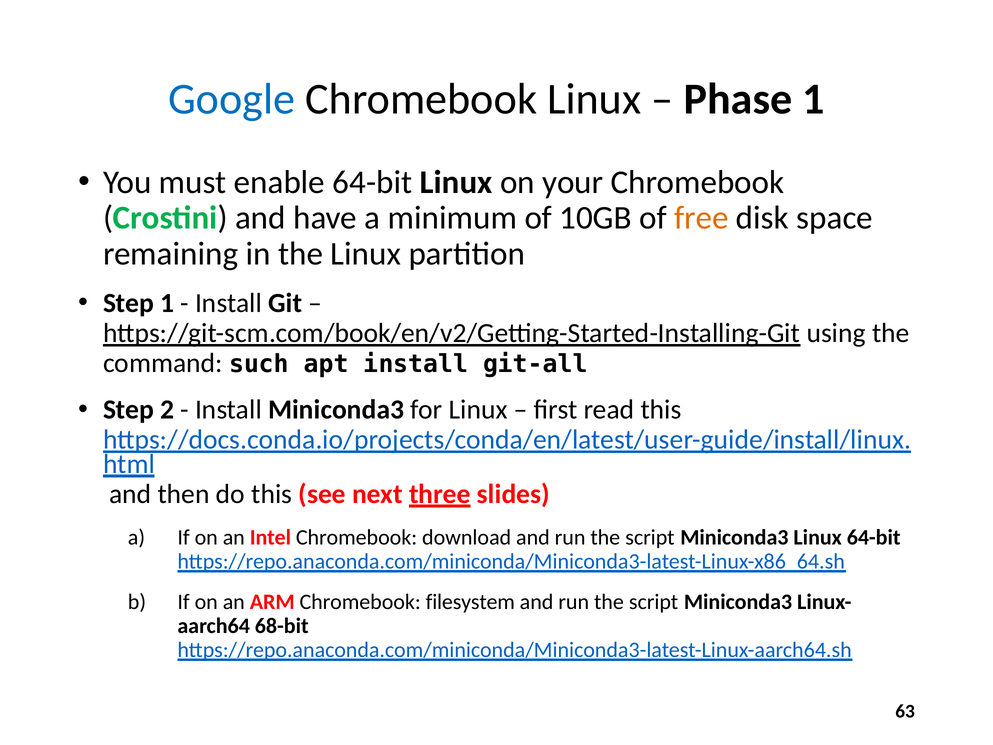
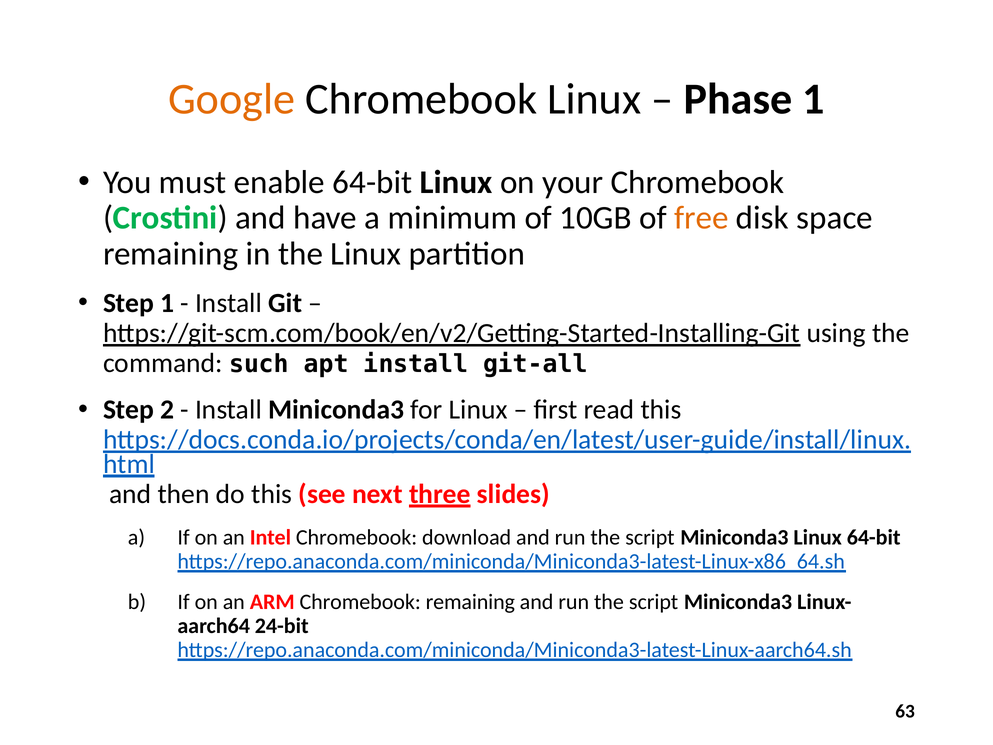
Google colour: blue -> orange (232, 99)
Chromebook filesystem: filesystem -> remaining (470, 602)
68-bit: 68-bit -> 24-bit (282, 626)
